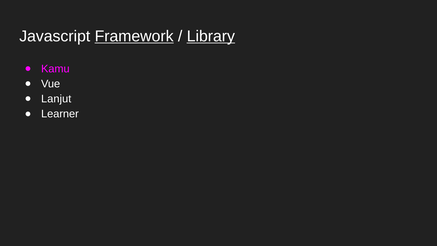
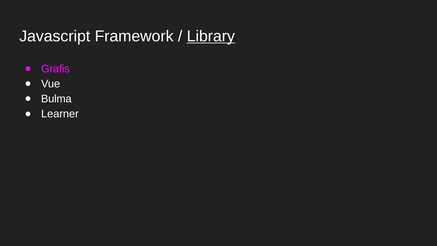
Framework underline: present -> none (134, 36)
Kamu: Kamu -> Grafis (55, 69)
Lanjut: Lanjut -> Bulma (56, 99)
